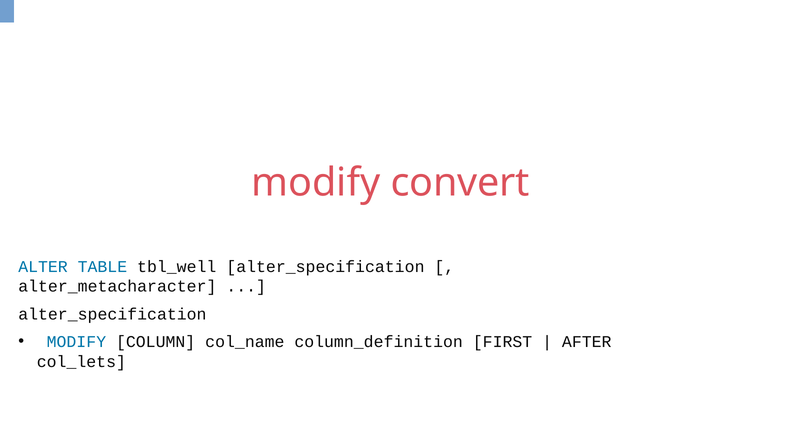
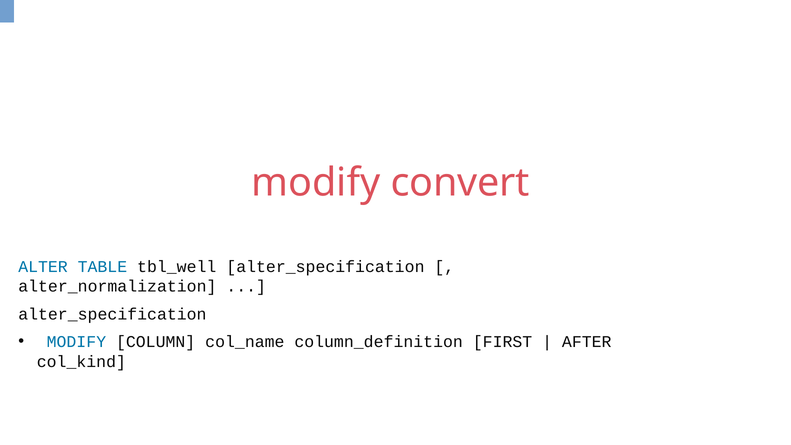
alter_metacharacter: alter_metacharacter -> alter_normalization (117, 287)
col_lets: col_lets -> col_kind (81, 362)
